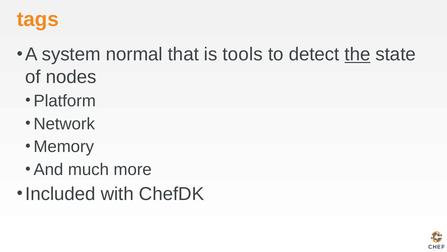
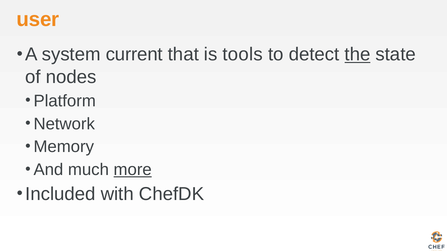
tags: tags -> user (38, 19)
normal: normal -> current (134, 54)
more underline: none -> present (133, 169)
